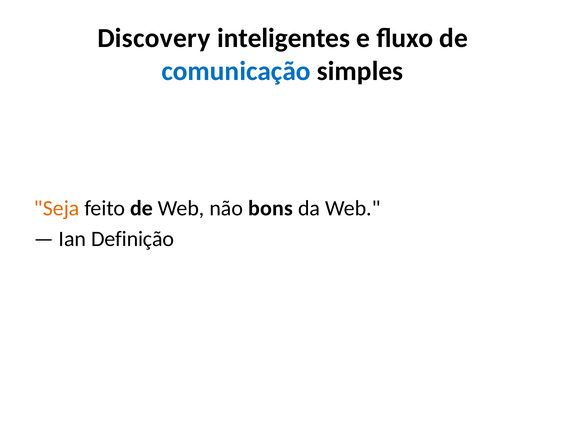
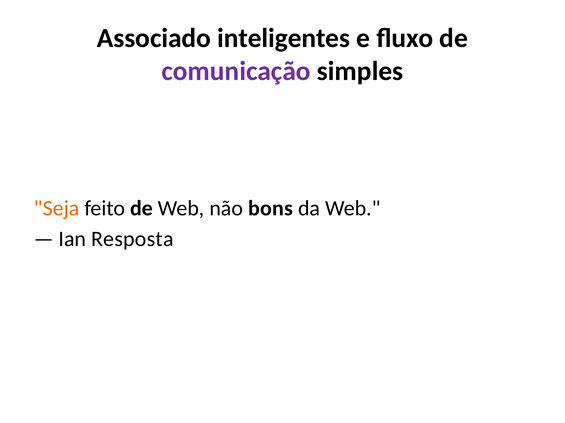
Discovery: Discovery -> Associado (154, 38)
comunicação colour: blue -> purple (236, 71)
Definição: Definição -> Resposta (132, 239)
